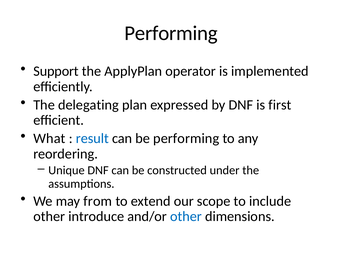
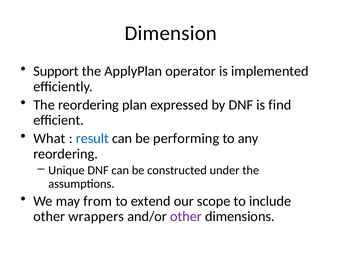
Performing: Performing -> Dimension (171, 33)
The delegating: delegating -> reordering (88, 105)
first: first -> find (280, 105)
introduce: introduce -> wrappers (96, 216)
other colour: blue -> purple (186, 216)
